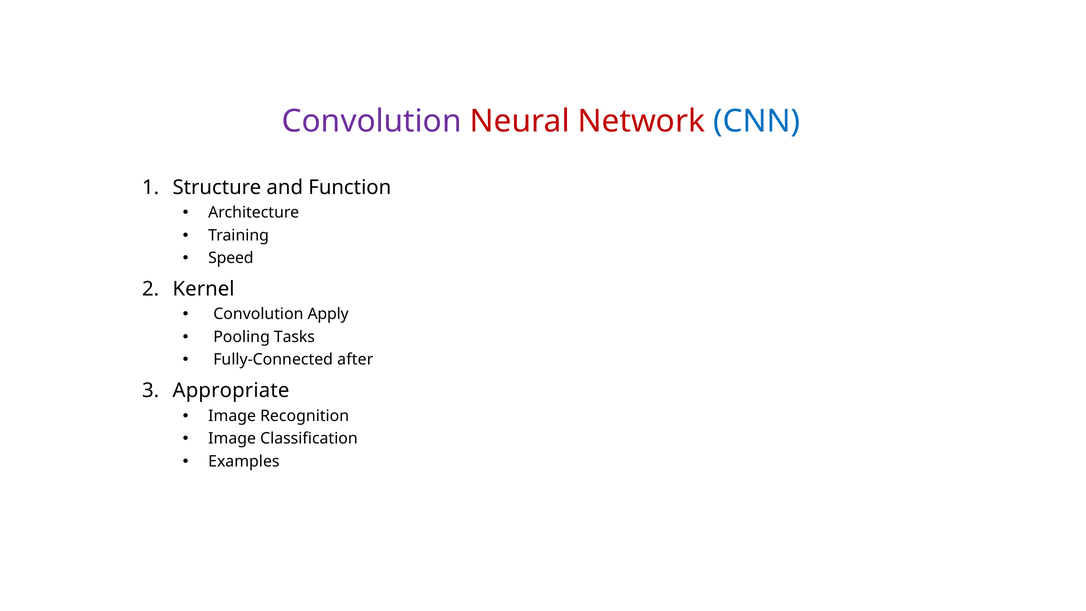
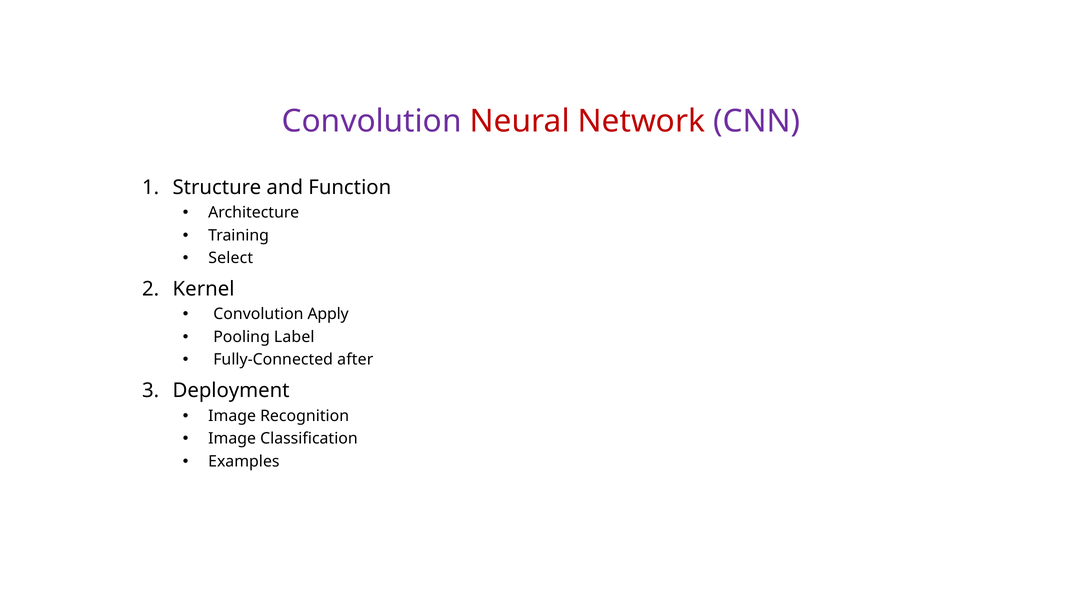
CNN colour: blue -> purple (757, 121)
Speed: Speed -> Select (231, 258)
Tasks: Tasks -> Label (294, 337)
Appropriate: Appropriate -> Deployment (231, 391)
